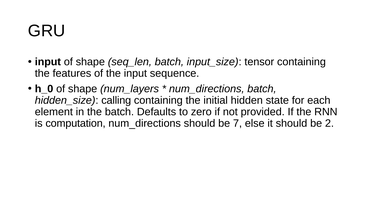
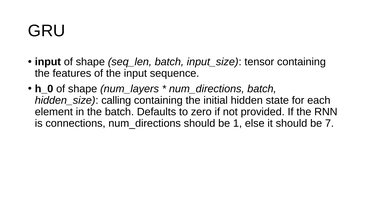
computation: computation -> connections (75, 124)
7: 7 -> 1 (238, 124)
2: 2 -> 7 (330, 124)
